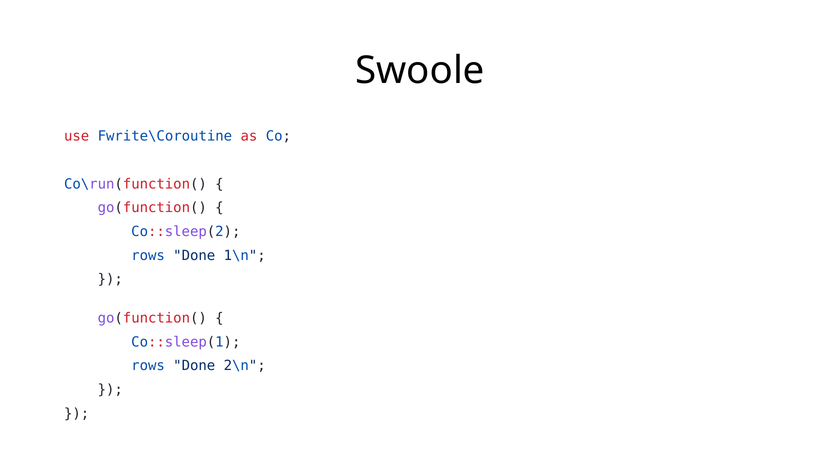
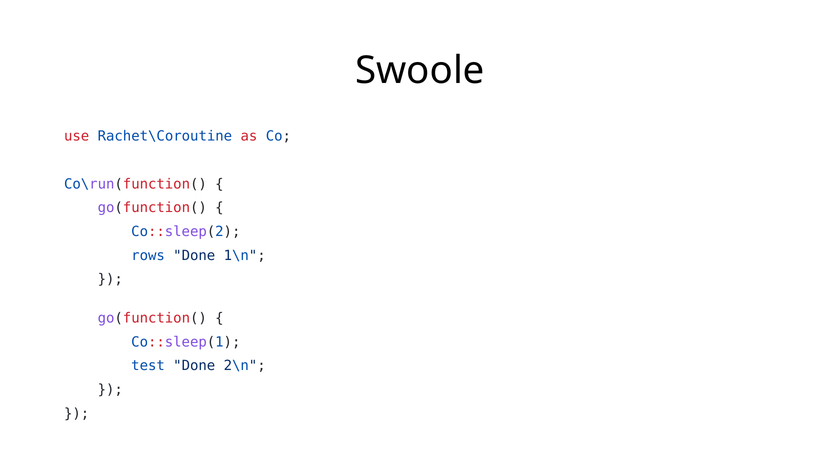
Fwrite\Coroutine: Fwrite\Coroutine -> Rachet\Coroutine (165, 136)
rows: rows -> test (148, 366)
